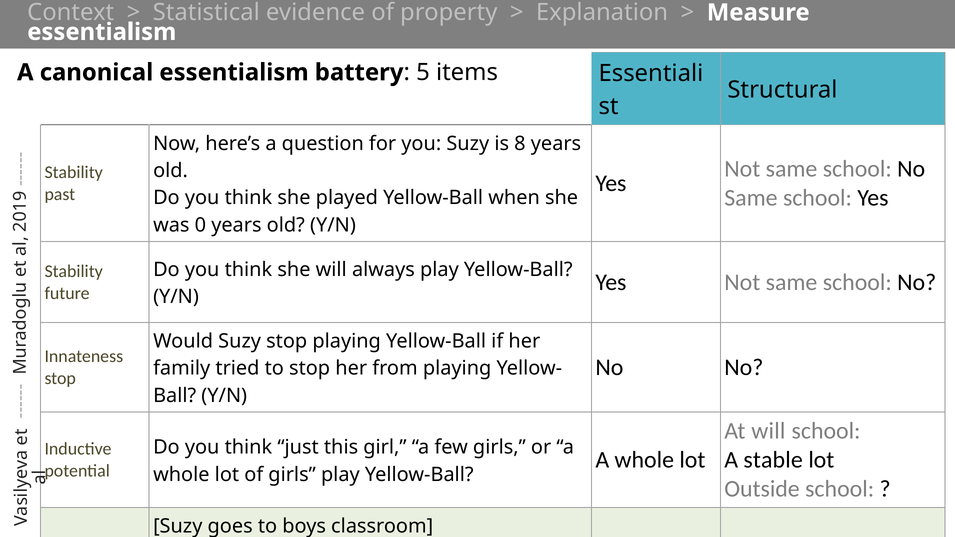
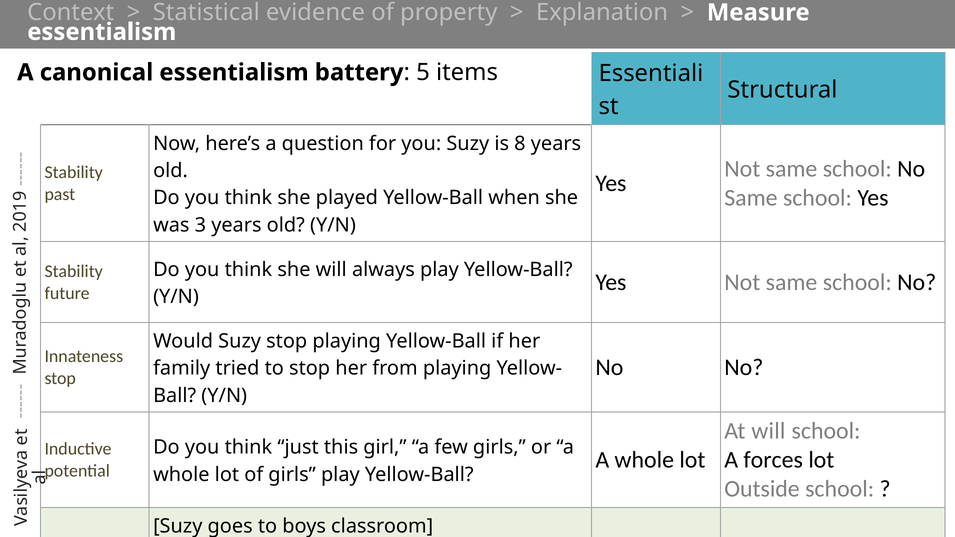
was 0: 0 -> 3 (200, 225)
stable: stable -> forces (773, 460)
